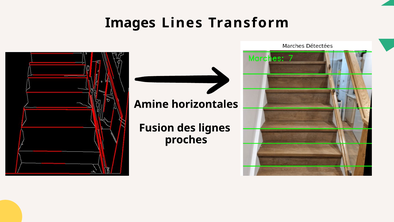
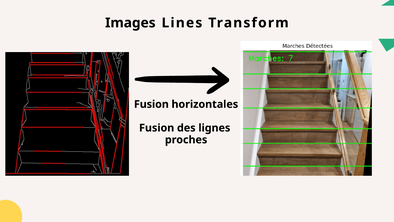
Amine: Amine -> Fusion (151, 104)
